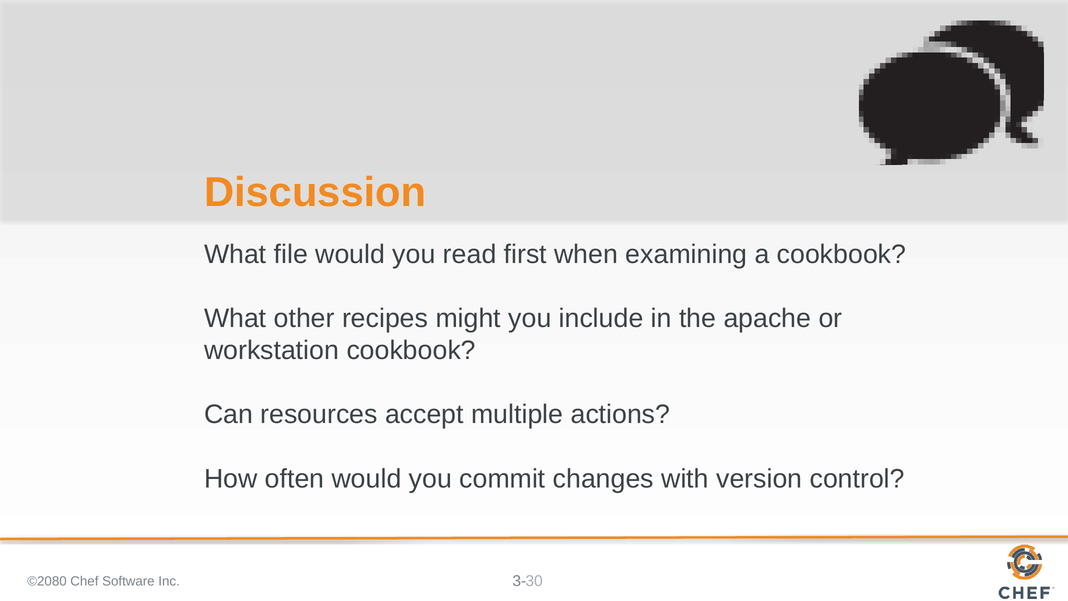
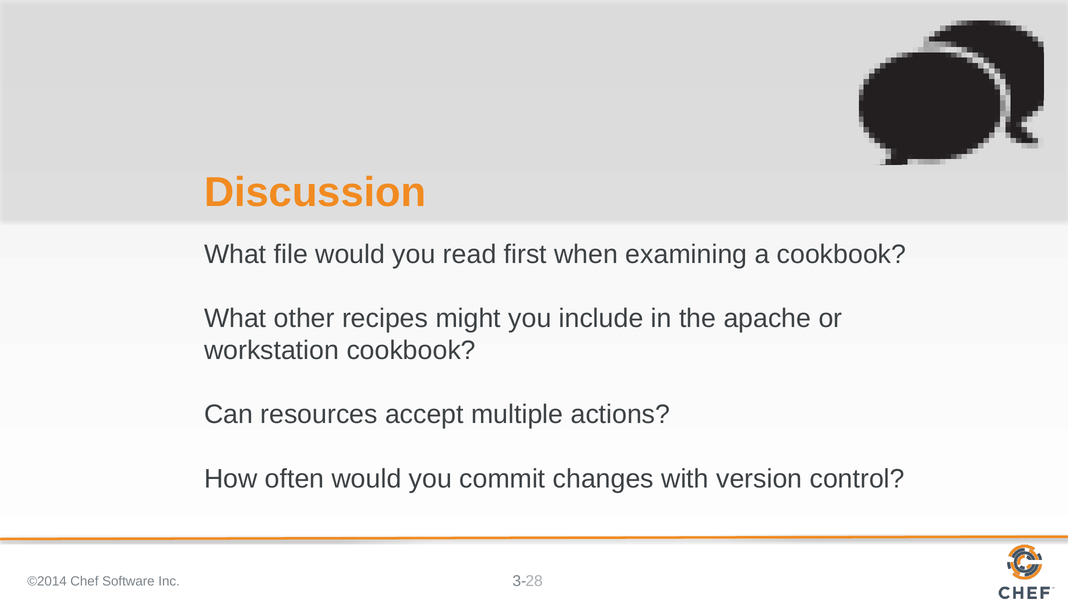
©2080: ©2080 -> ©2014 (47, 581)
30: 30 -> 28 (534, 581)
